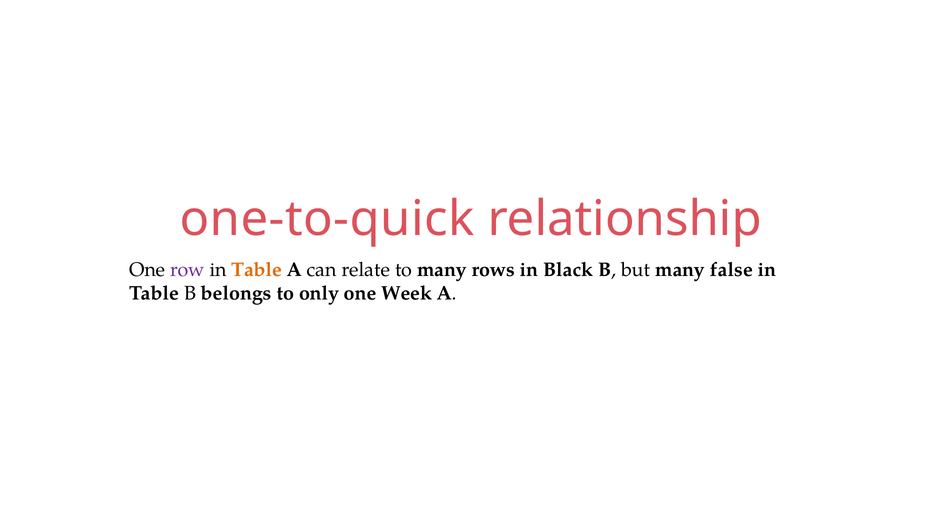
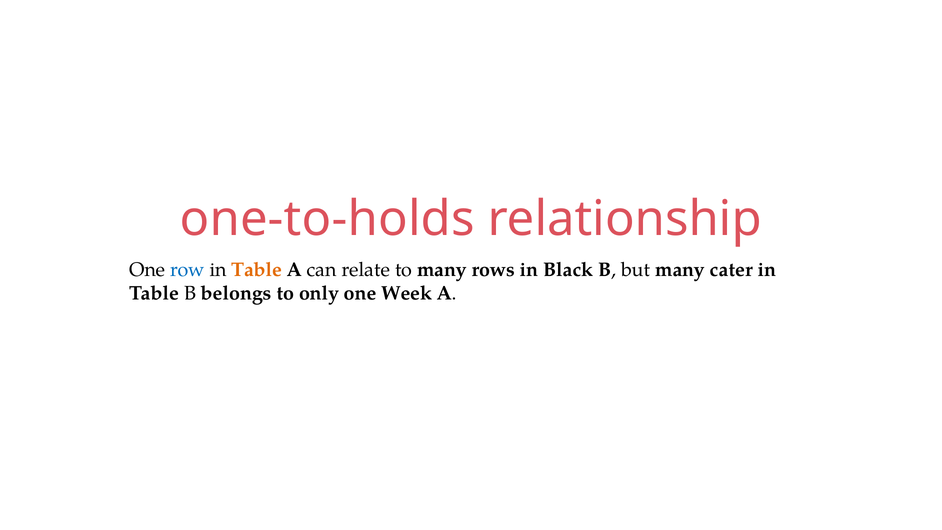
one-to-quick: one-to-quick -> one-to-holds (327, 219)
row colour: purple -> blue (188, 270)
false: false -> cater (731, 270)
